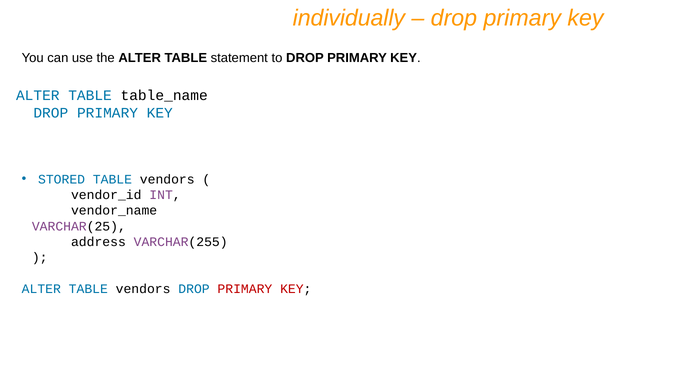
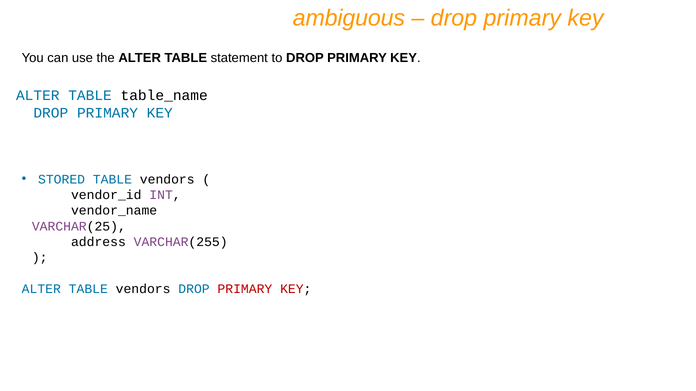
individually: individually -> ambiguous (349, 18)
